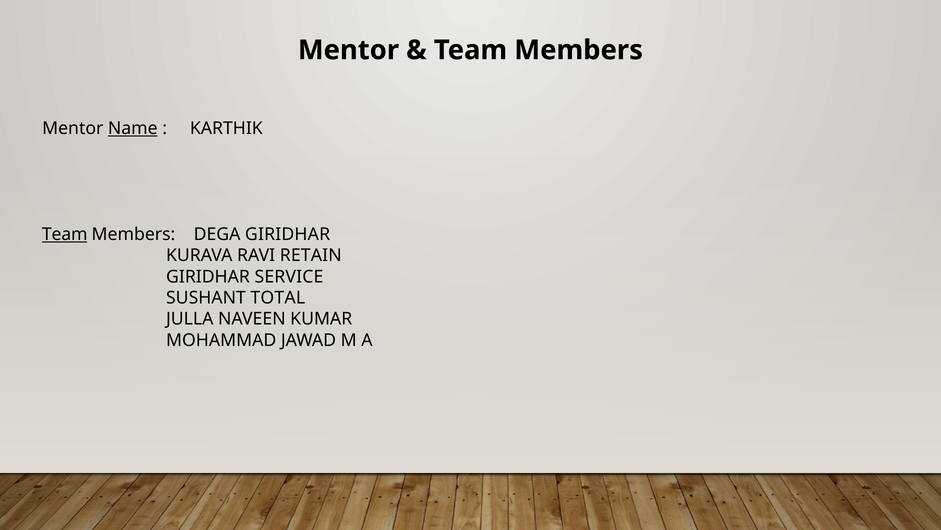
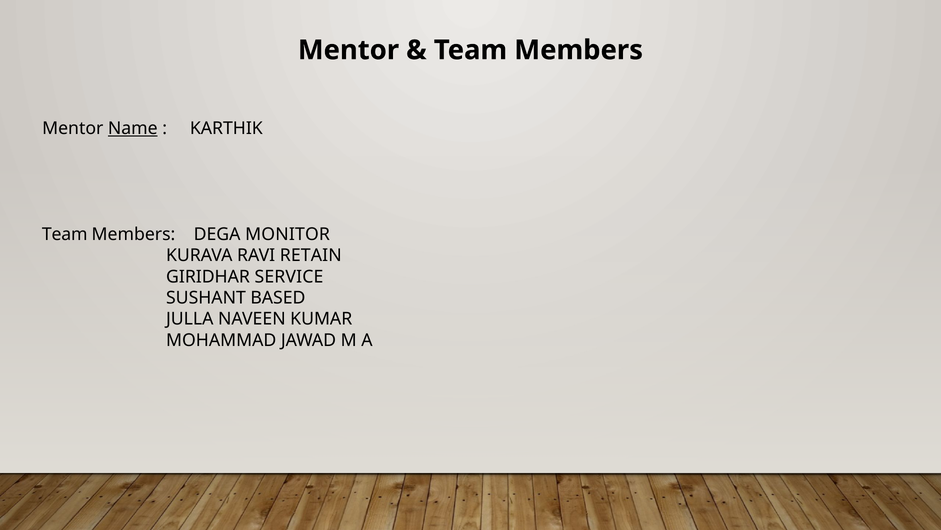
Team underline: present -> none (65, 234)
DEGA GIRIDHAR: GIRIDHAR -> MONITOR (288, 234)
TOTAL: TOTAL -> BASED (278, 298)
